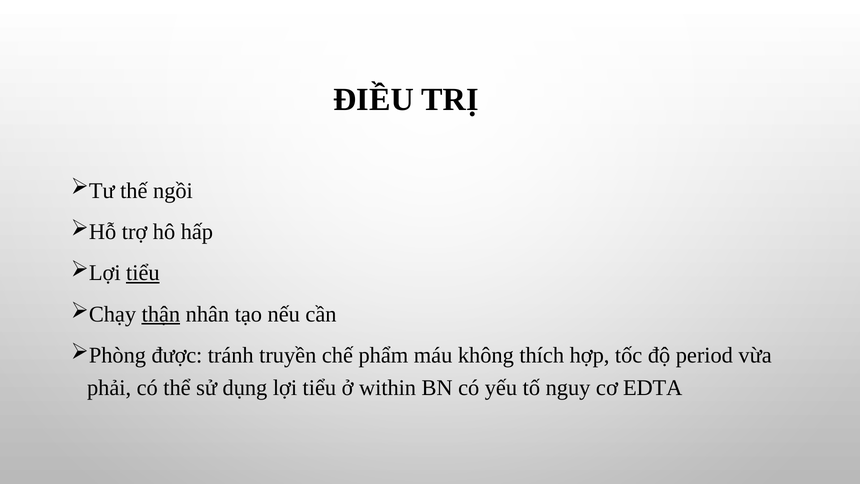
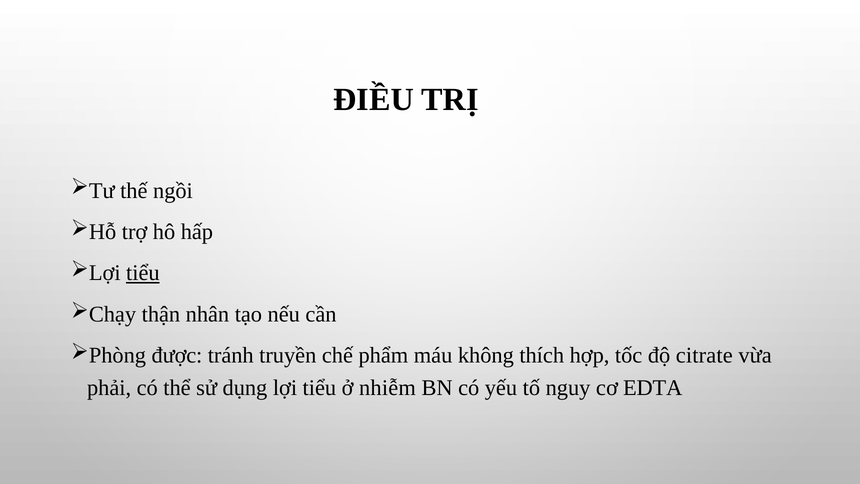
thận underline: present -> none (161, 314)
period: period -> citrate (704, 355)
within: within -> nhiễm (387, 388)
